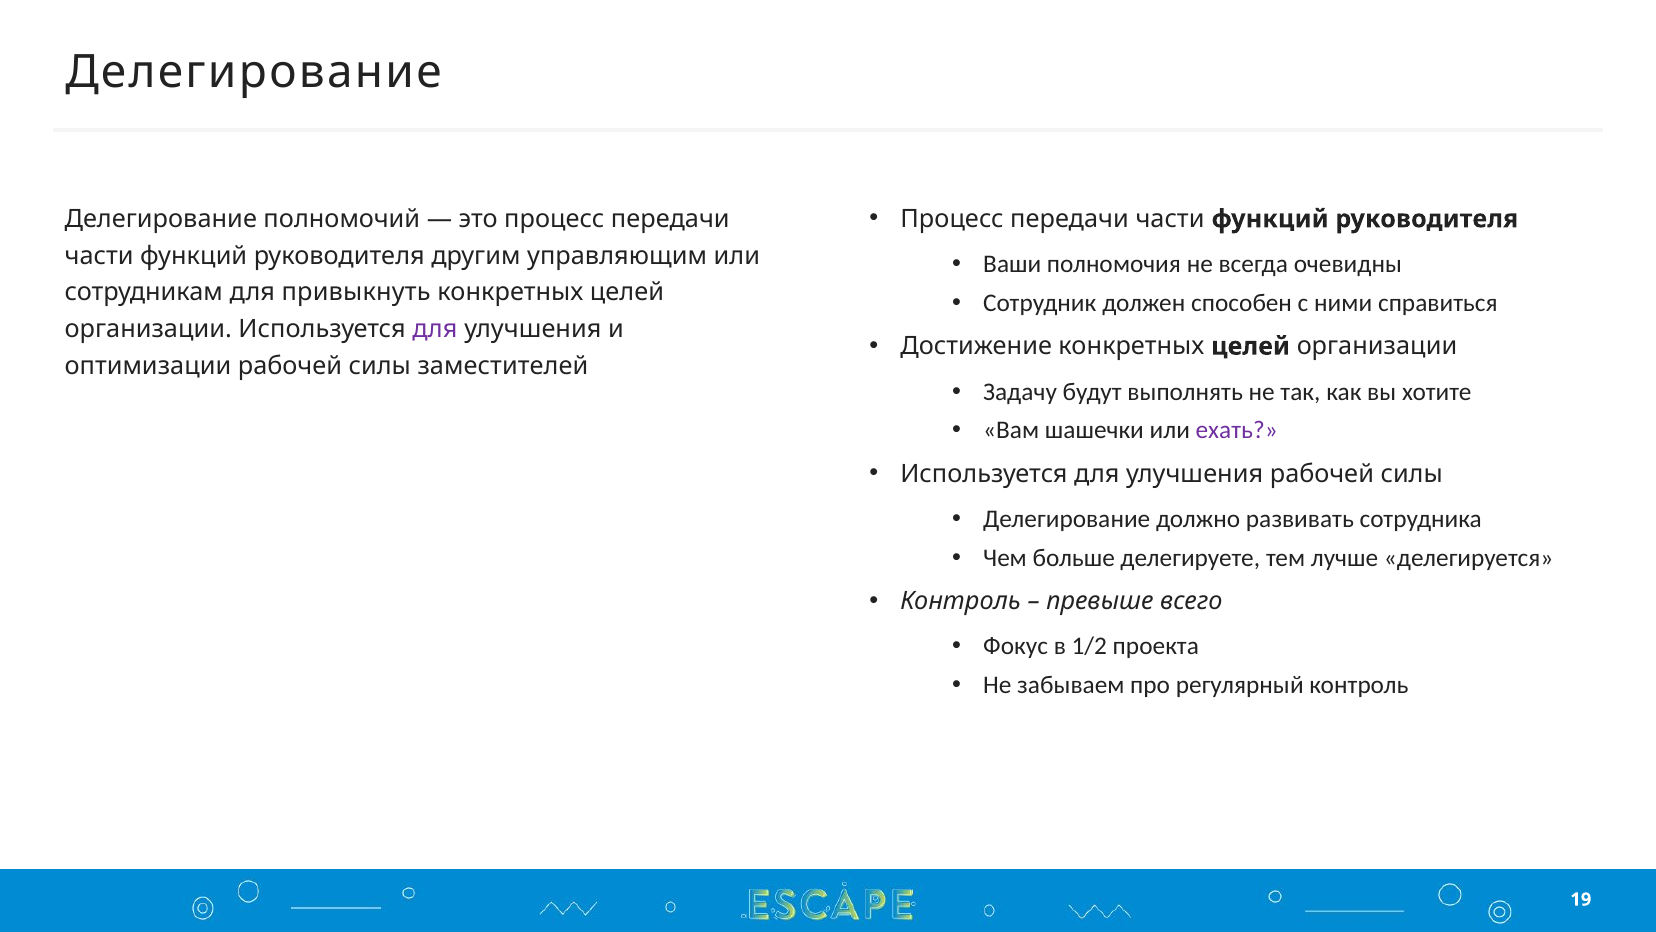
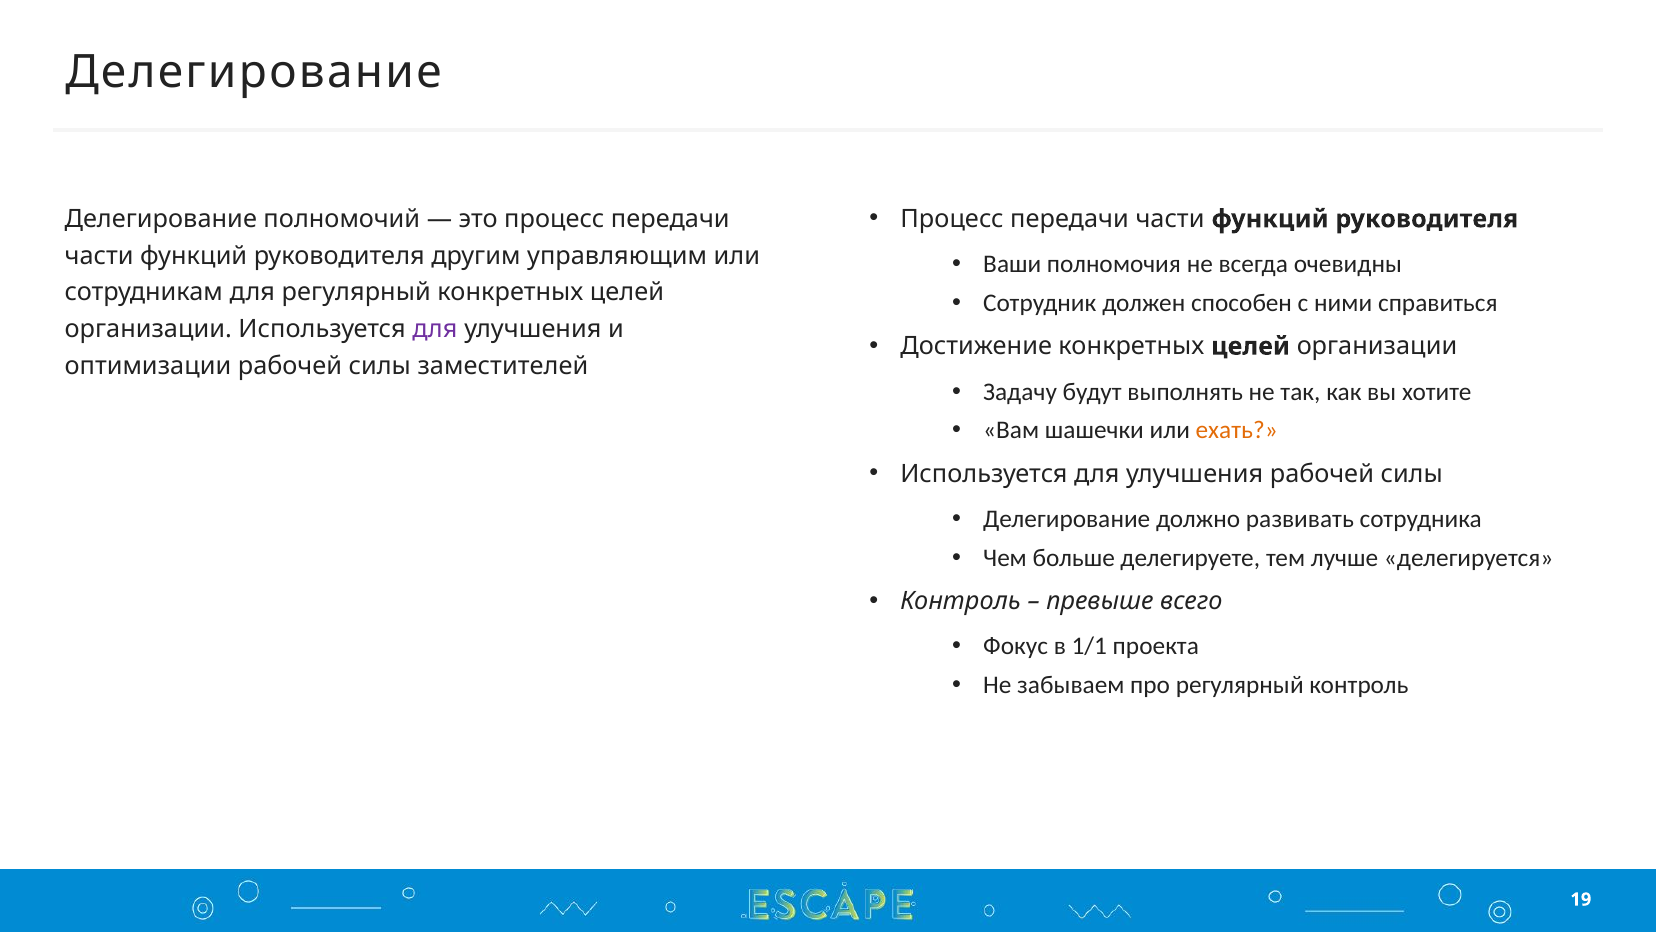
для привыкнуть: привыкнуть -> регулярный (356, 292)
ехать colour: purple -> orange (1237, 430)
1/2: 1/2 -> 1/1 (1089, 646)
